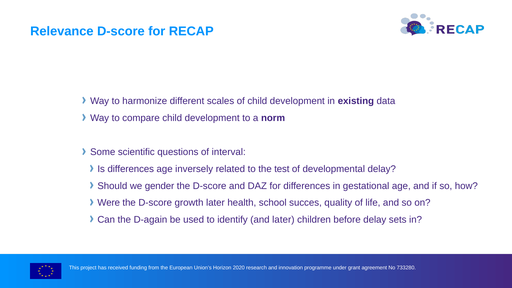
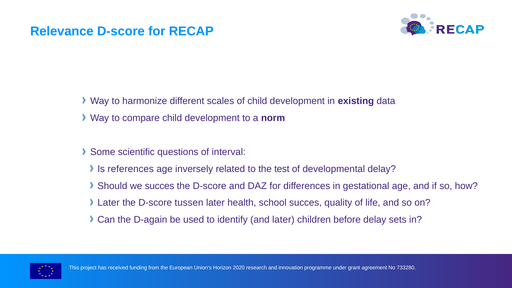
Is differences: differences -> references (131, 169)
we gender: gender -> succes (160, 186)
Were: Were -> Later (109, 203)
growth: growth -> tussen (189, 203)
